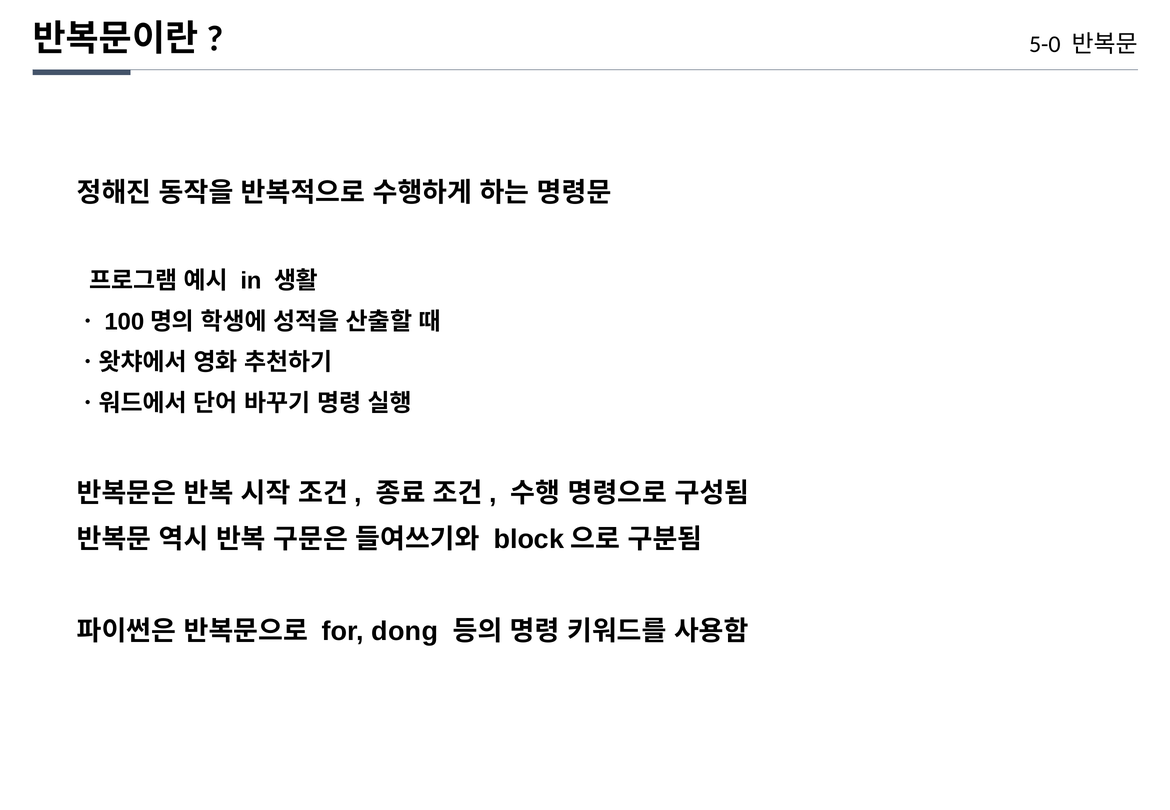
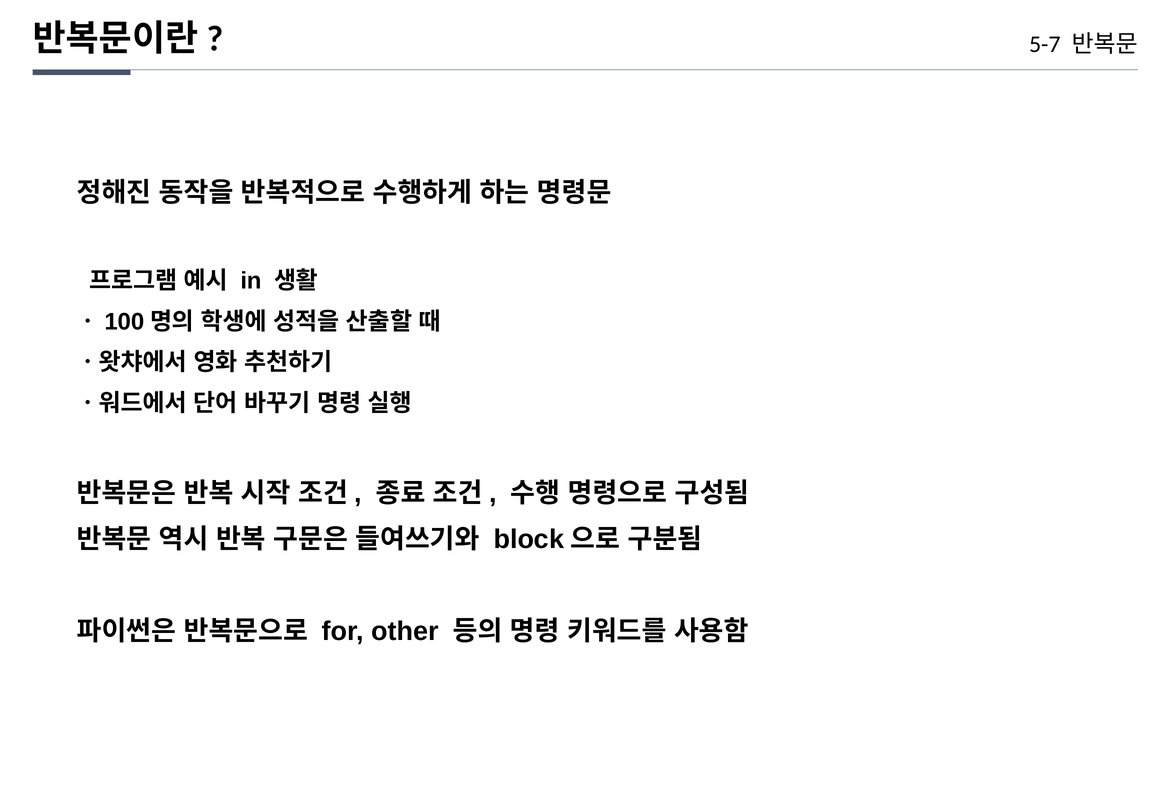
5-0: 5-0 -> 5-7 (1045, 44)
dong: dong -> other (405, 631)
